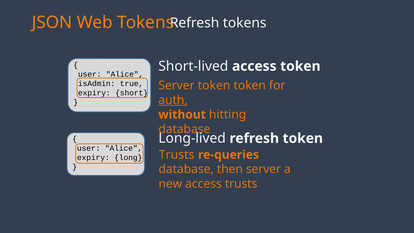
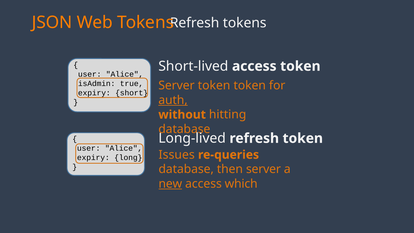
Trusts: Trusts -> Issues (177, 155)
new underline: none -> present (170, 184)
access trusts: trusts -> which (241, 184)
